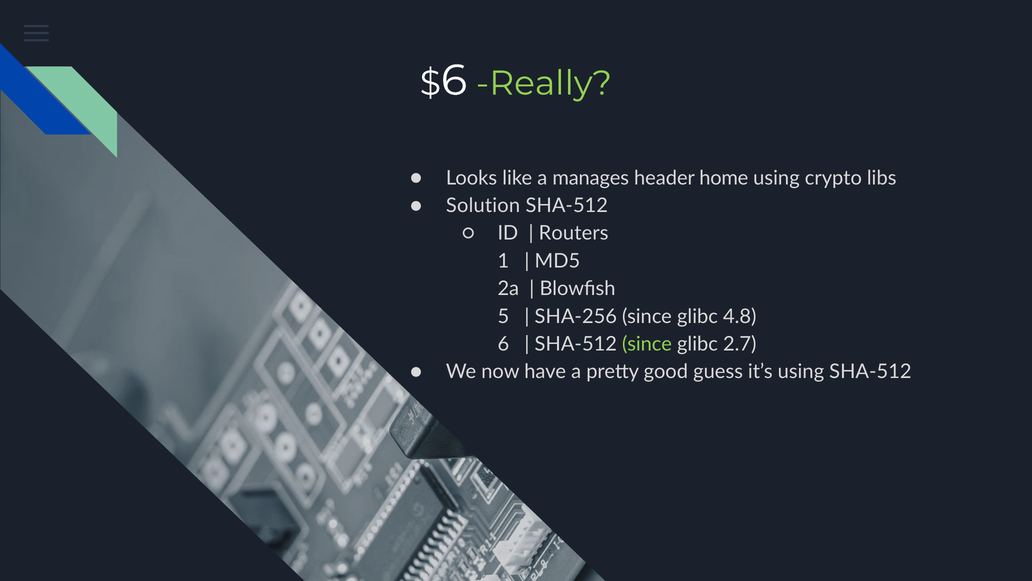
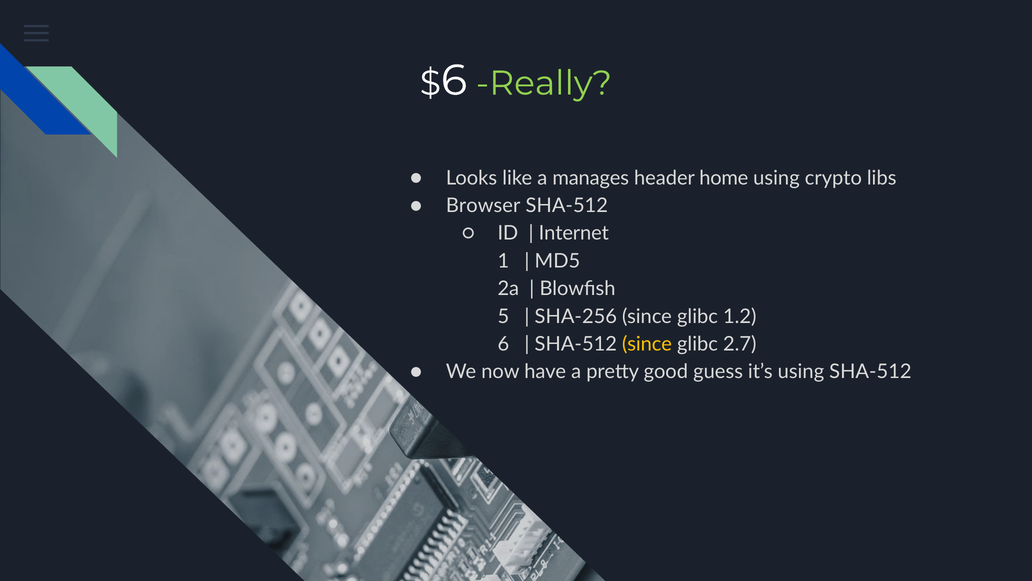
Solution: Solution -> Browser (483, 206)
Routers: Routers -> Internet (574, 233)
4.8: 4.8 -> 1.2 (740, 316)
since colour: light green -> yellow (647, 344)
